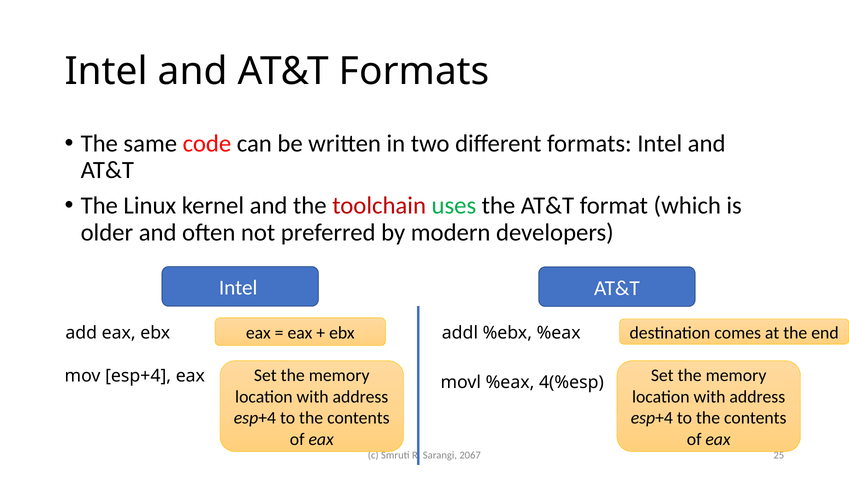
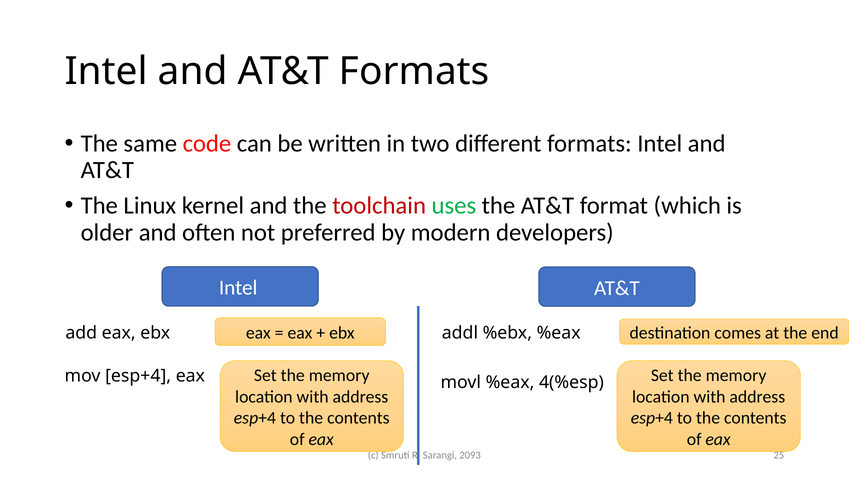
2067: 2067 -> 2093 (470, 456)
